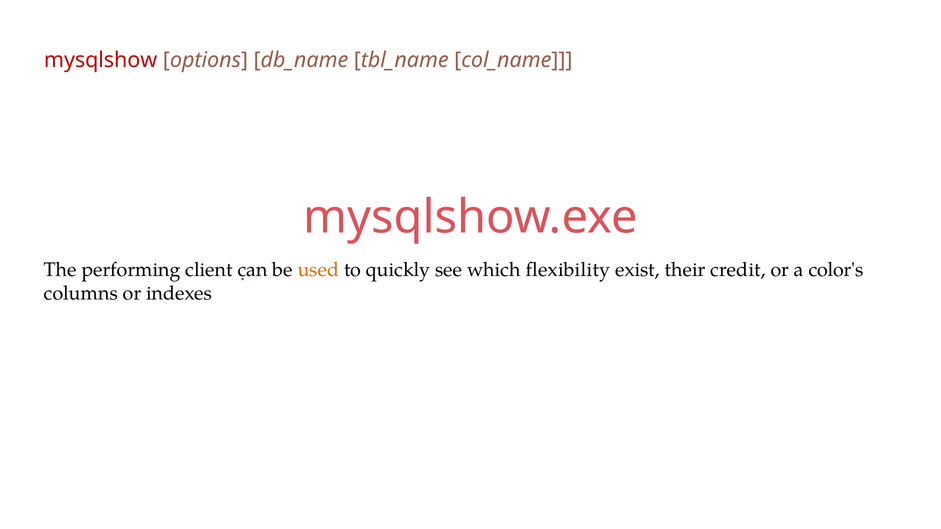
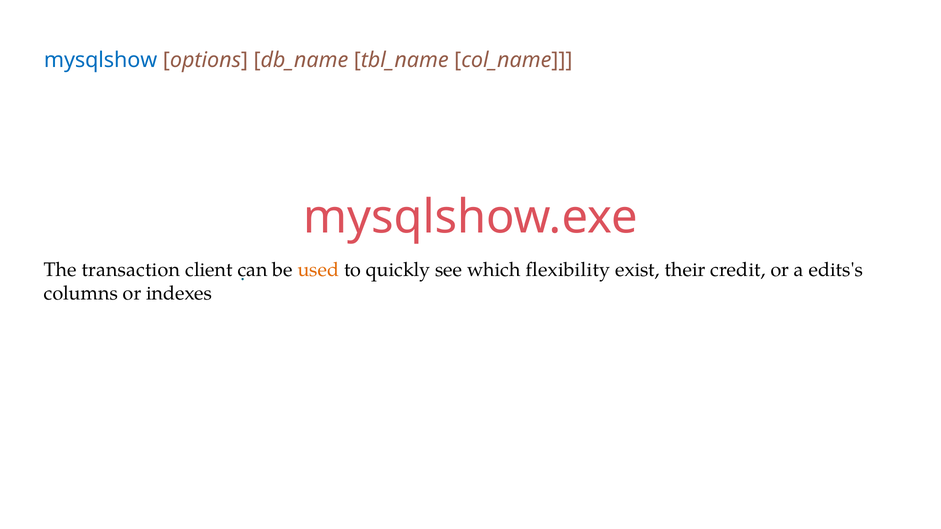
mysqlshow colour: red -> blue (101, 60)
performing: performing -> transaction (131, 270)
color's: color's -> edits's (836, 270)
